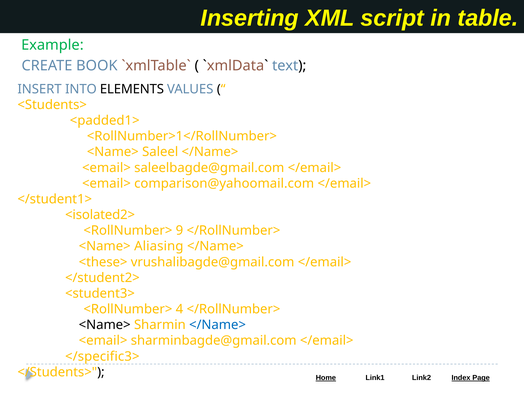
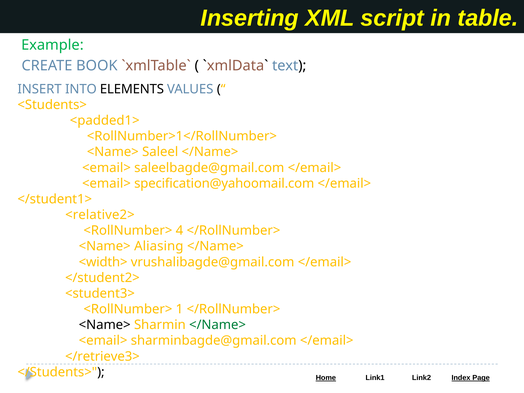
comparison@yahoomail.com: comparison@yahoomail.com -> specification@yahoomail.com (224, 183)
<isolated2>: <isolated2> -> <relative2> (100, 215)
9: 9 -> 4 (179, 231)
<these>: <these> -> <width> (103, 262)
4: 4 -> 1 (179, 309)
</Name> colour: blue -> green (218, 325)
</specific3>: </specific3> -> </retrieve3> (102, 356)
